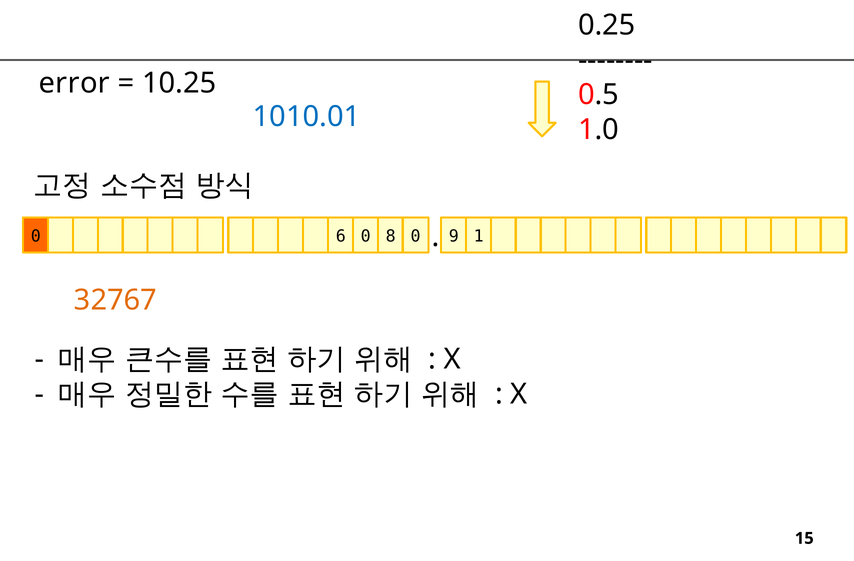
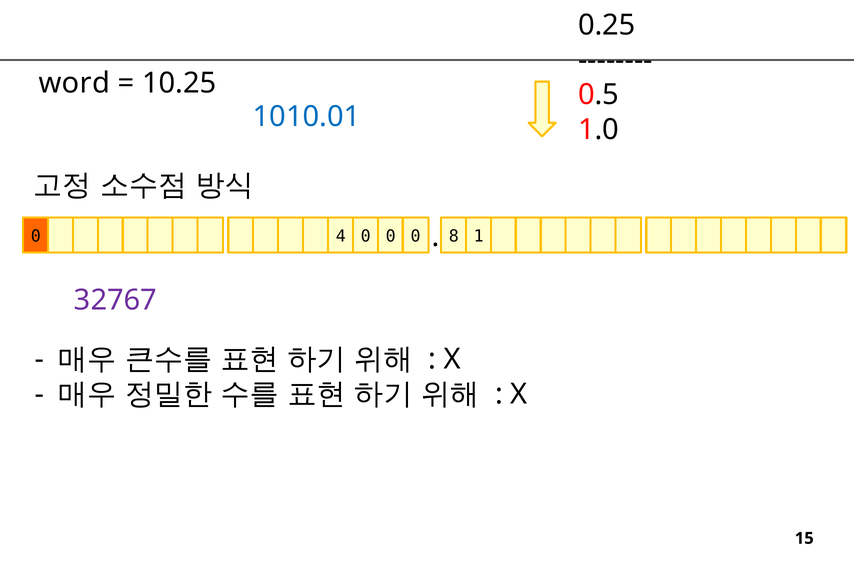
error: error -> word (74, 83)
6: 6 -> 4 (341, 236)
8: 8 -> 0 (391, 236)
9: 9 -> 8 (454, 236)
32767 colour: orange -> purple (115, 300)
